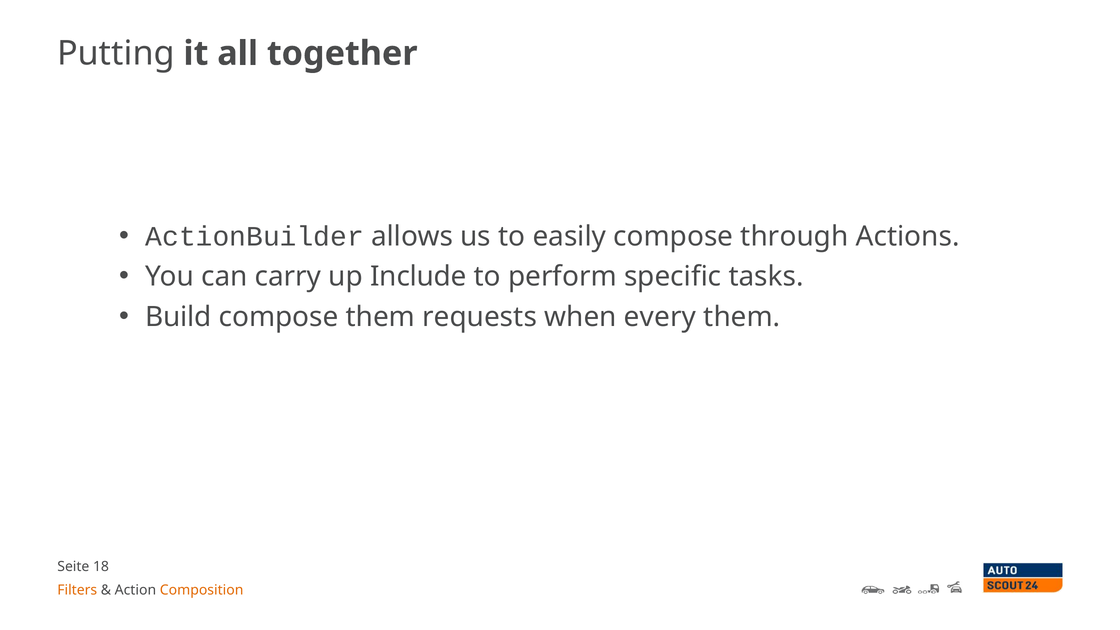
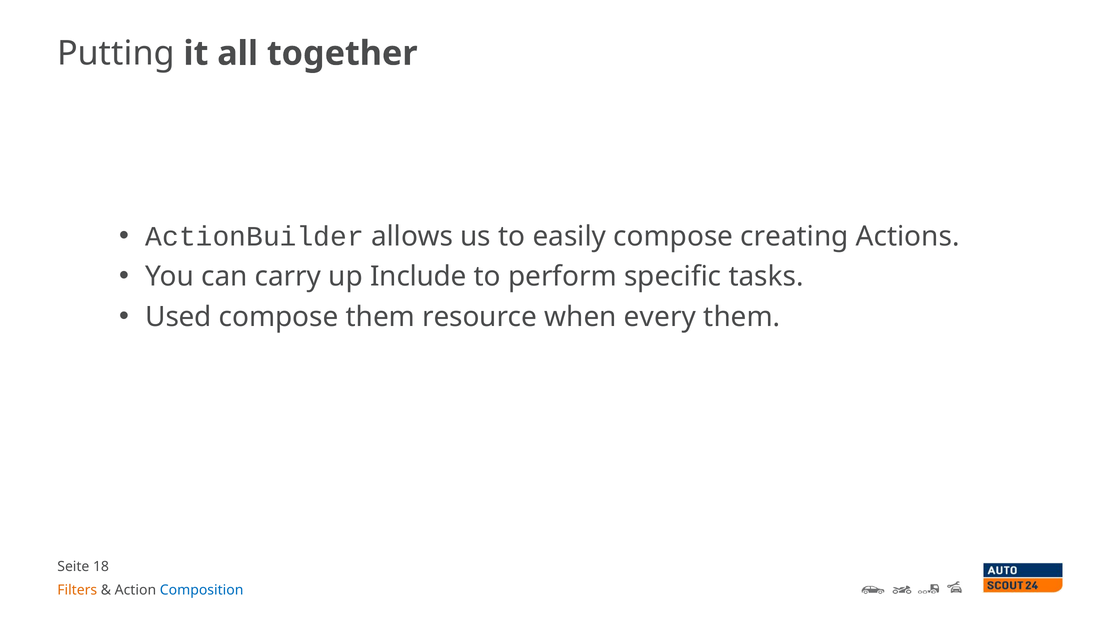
through: through -> creating (795, 236)
Build: Build -> Used (179, 317)
requests: requests -> resource (480, 317)
Composition colour: orange -> blue (202, 590)
